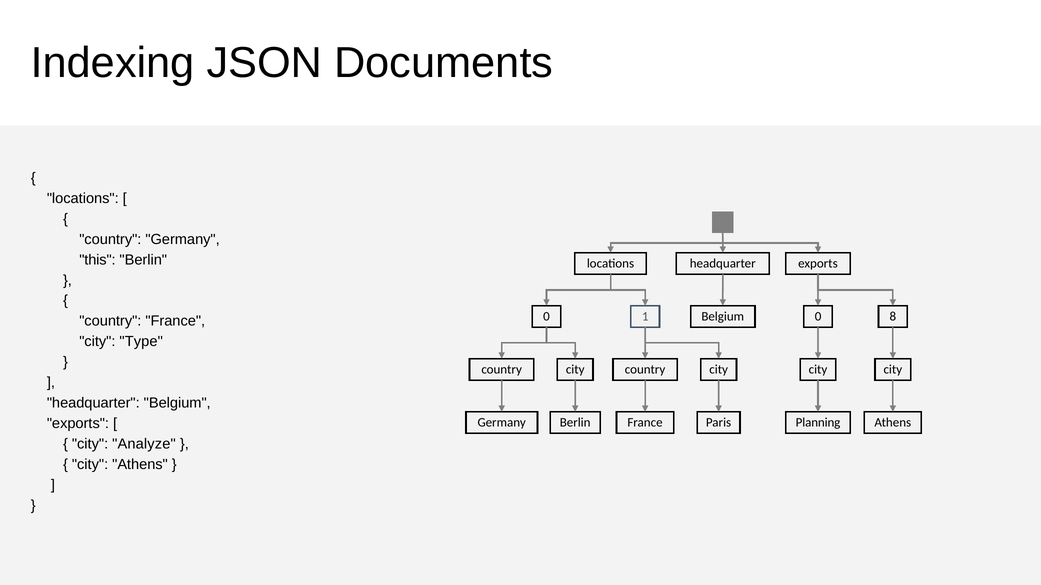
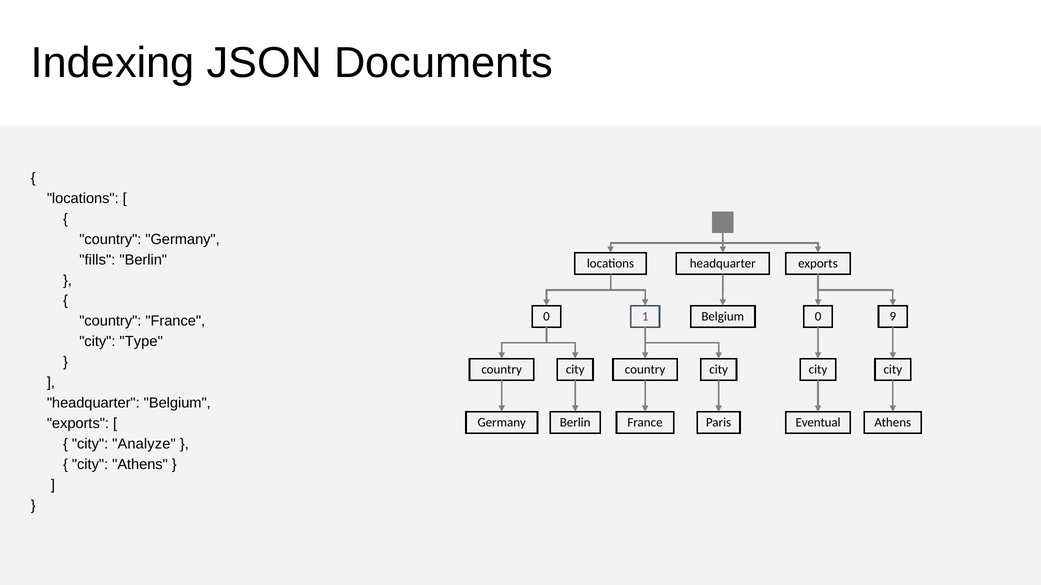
this: this -> fills (97, 260)
8: 8 -> 9 (893, 317)
Planning: Planning -> Eventual (818, 423)
